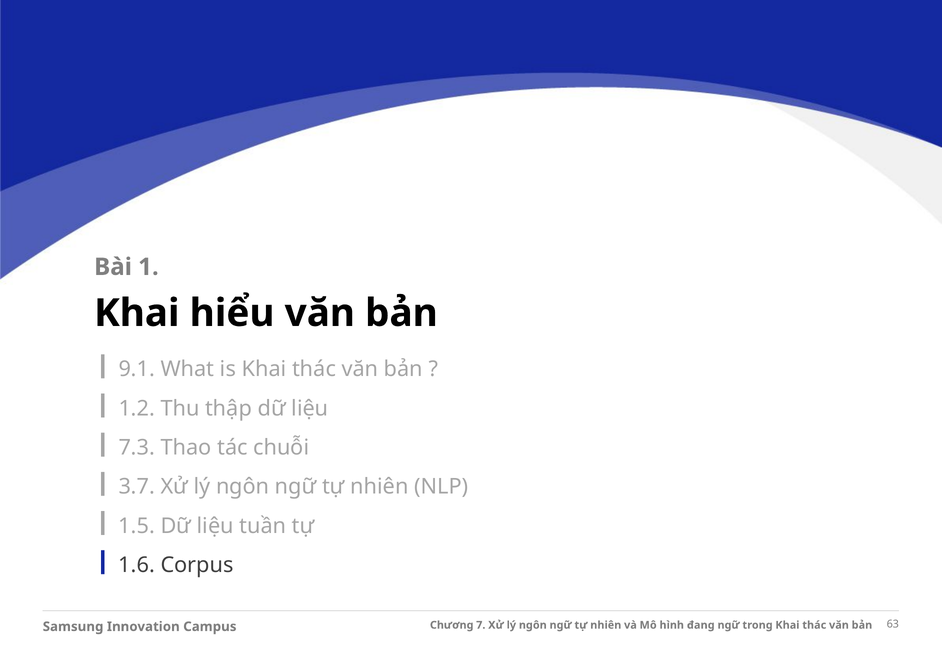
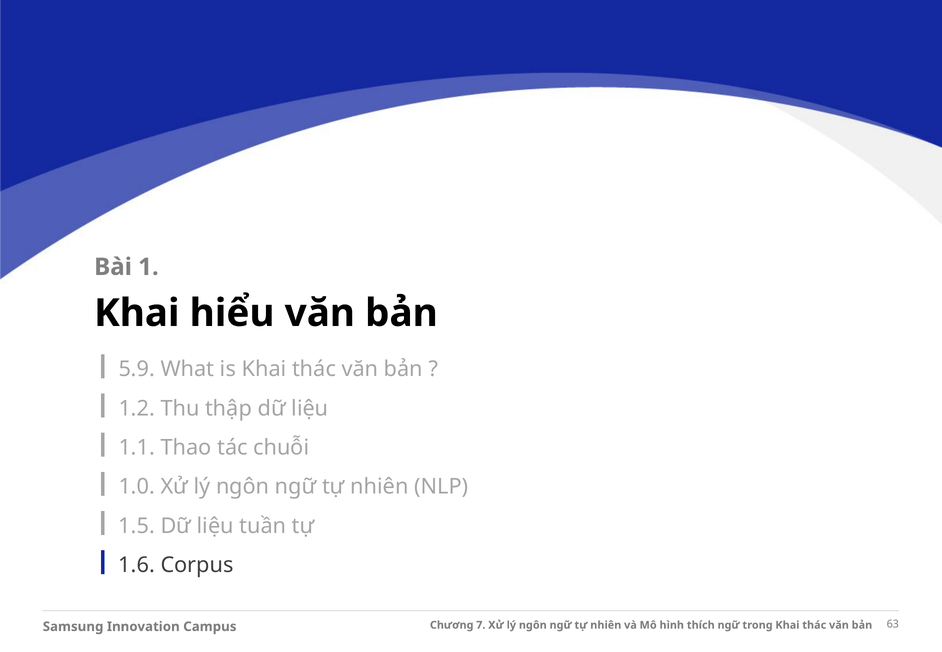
9.1: 9.1 -> 5.9 (137, 369)
7.3: 7.3 -> 1.1 (137, 448)
3.7: 3.7 -> 1.0 (137, 487)
đang: đang -> thích (701, 625)
